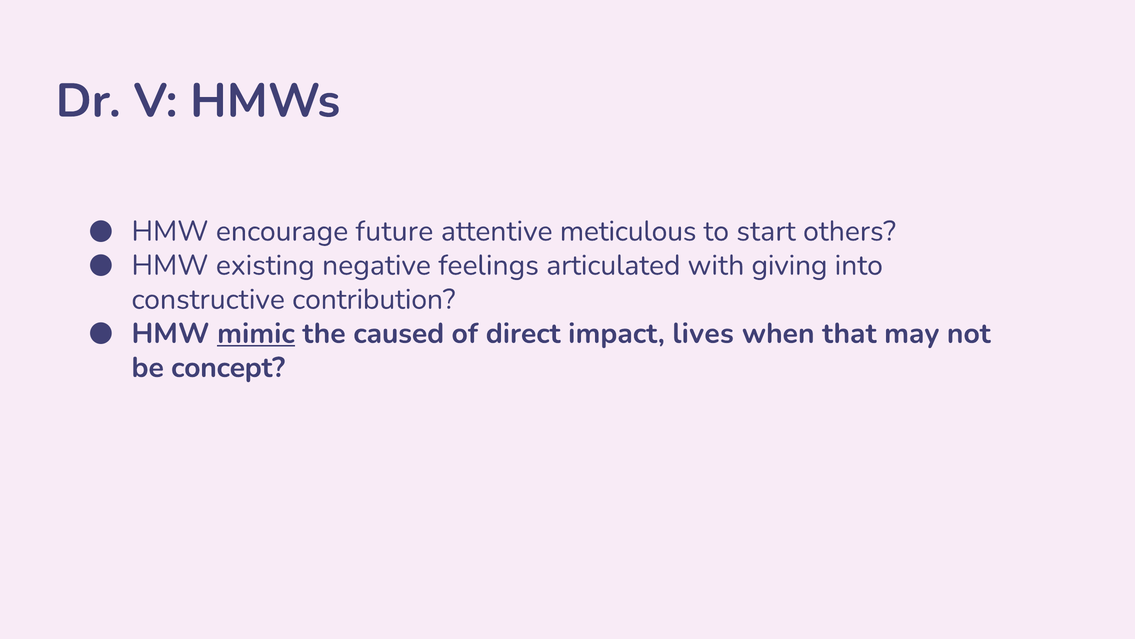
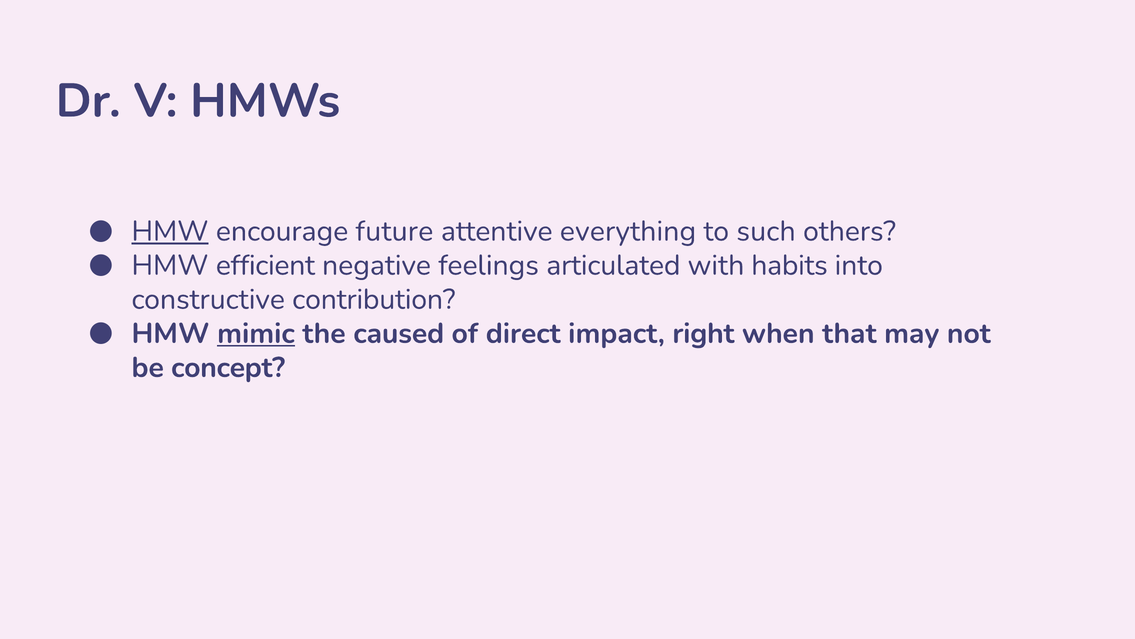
HMW underline: none -> present (170, 231)
meticulous: meticulous -> everything (628, 231)
start: start -> such (766, 231)
existing: existing -> efficient (265, 265)
giving: giving -> habits (790, 265)
lives: lives -> right (703, 333)
